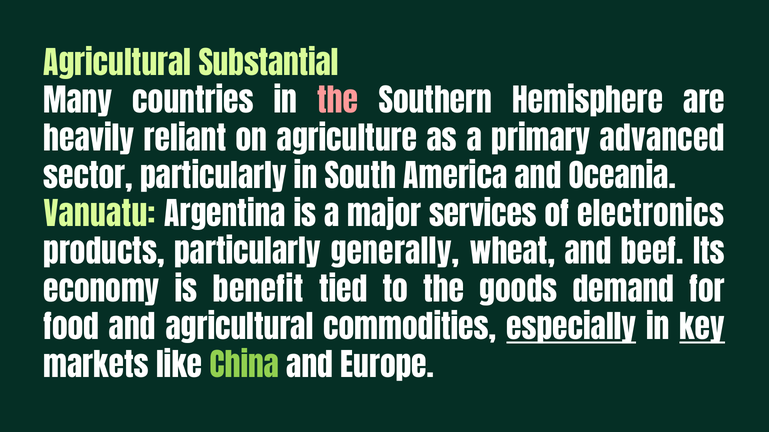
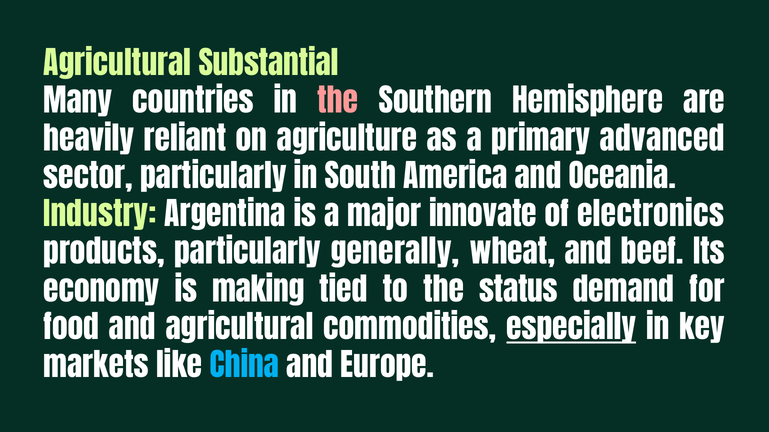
Vanuatu: Vanuatu -> Industry (100, 216)
services: services -> innovate (483, 216)
benefit: benefit -> making (258, 292)
goods: goods -> status (518, 292)
key underline: present -> none (702, 329)
China colour: light green -> light blue (244, 367)
